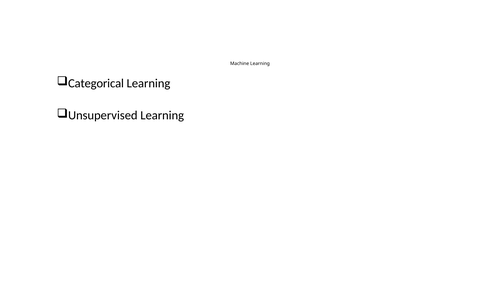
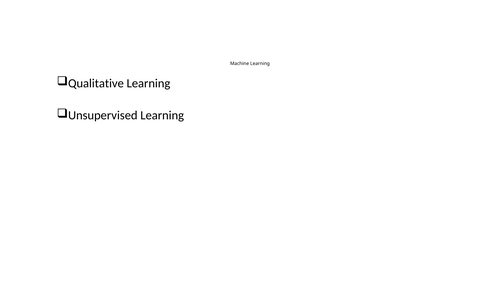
Categorical: Categorical -> Qualitative (96, 83)
